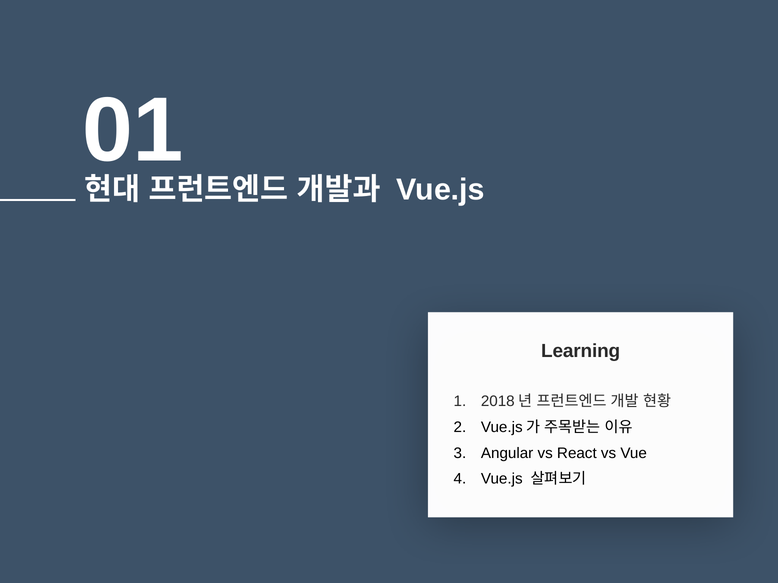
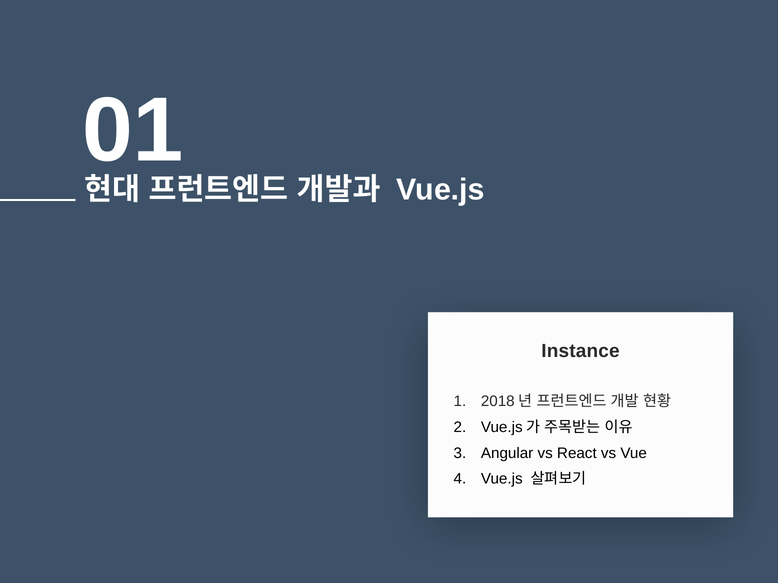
Learning: Learning -> Instance (580, 351)
